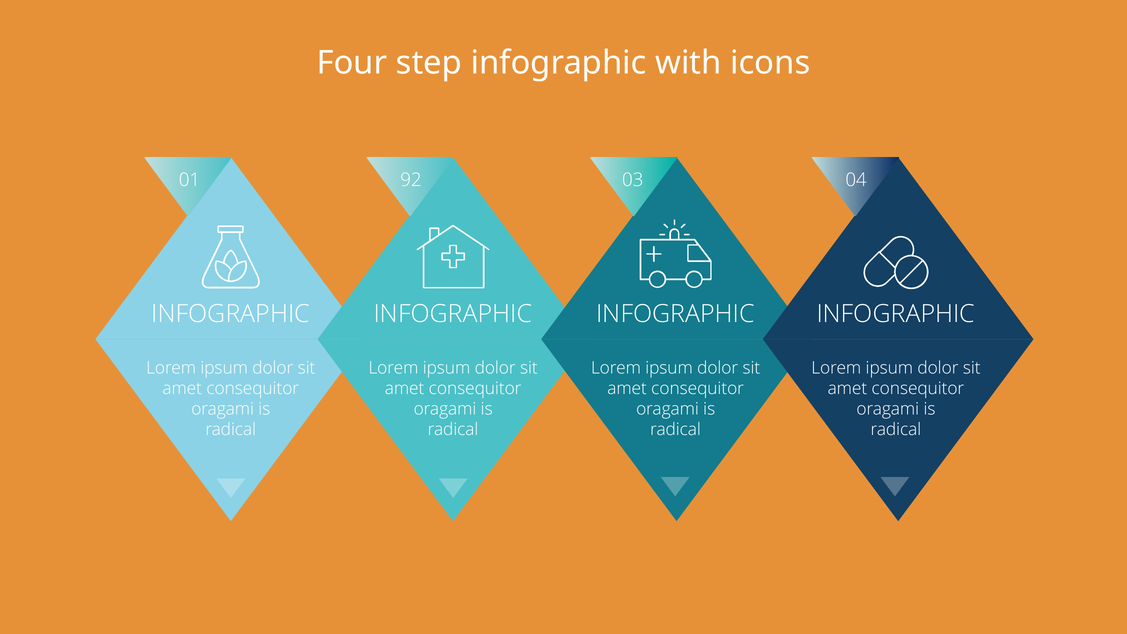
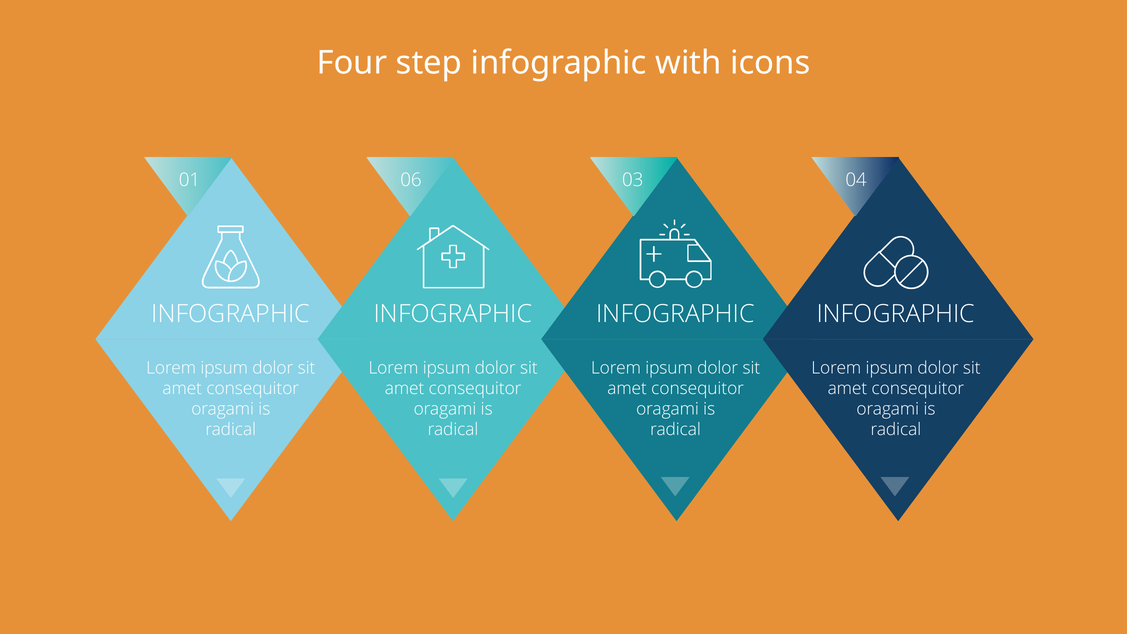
92: 92 -> 06 (411, 180)
